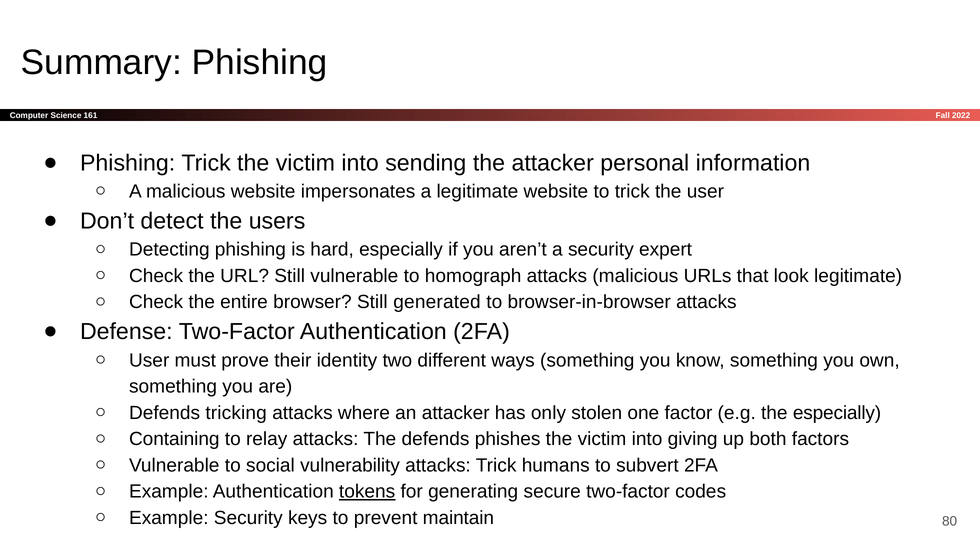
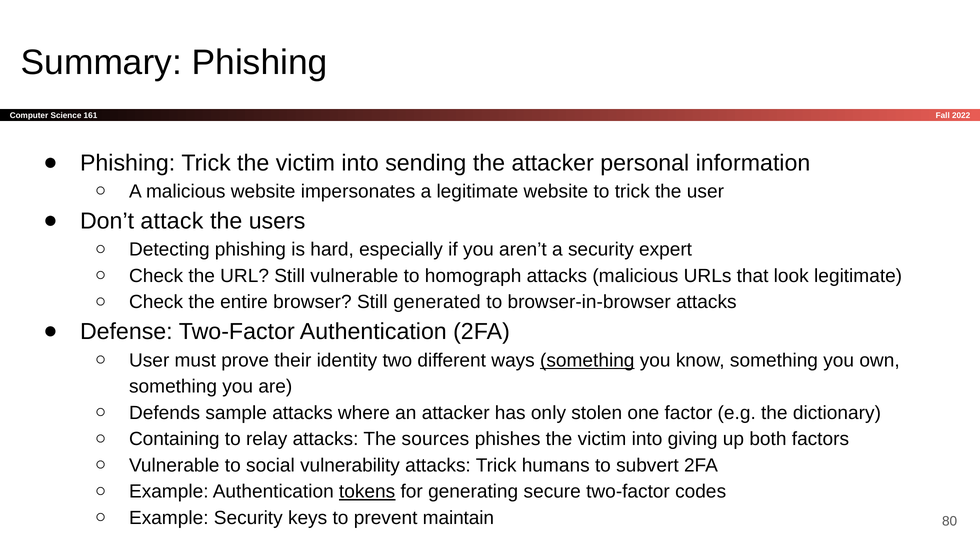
detect: detect -> attack (172, 221)
something underline: none -> present (587, 360)
tricking: tricking -> sample (236, 413)
the especially: especially -> dictionary (837, 413)
The defends: defends -> sources (435, 439)
